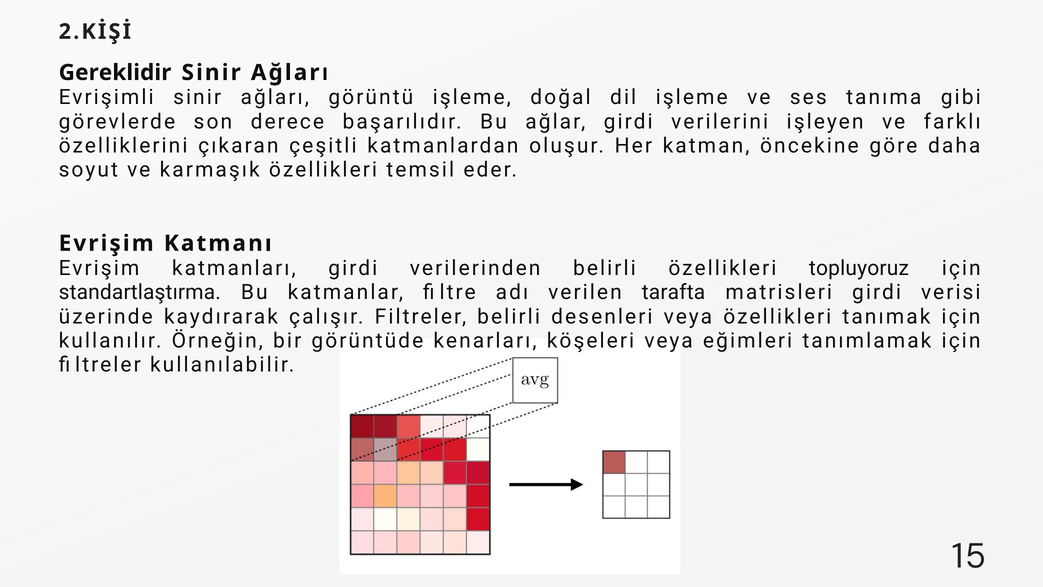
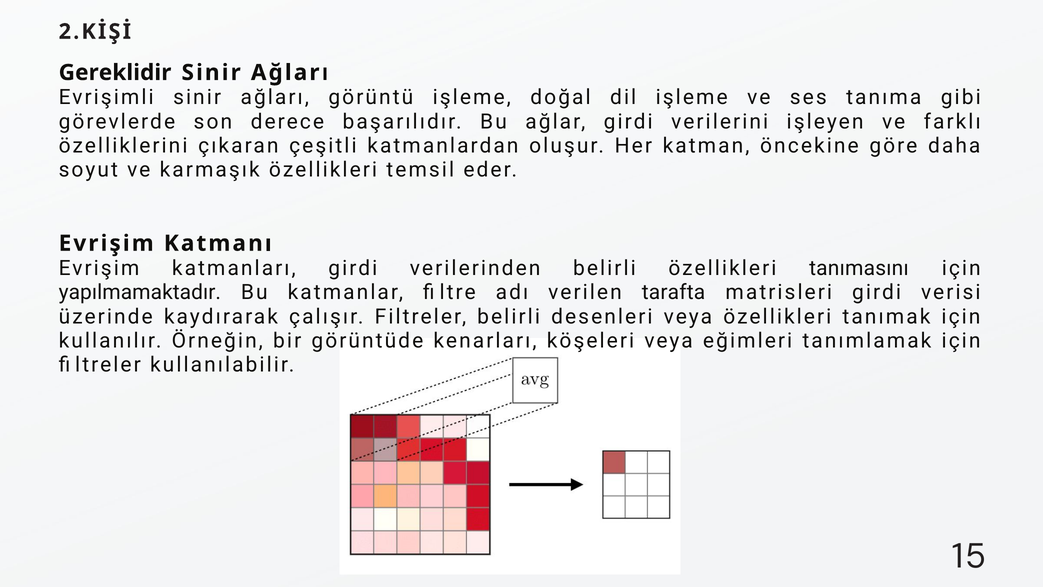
topluyoruz: topluyoruz -> tanımasını (859, 268)
standartlaştırma: standartlaştırma -> yapılmamaktadır (140, 292)
